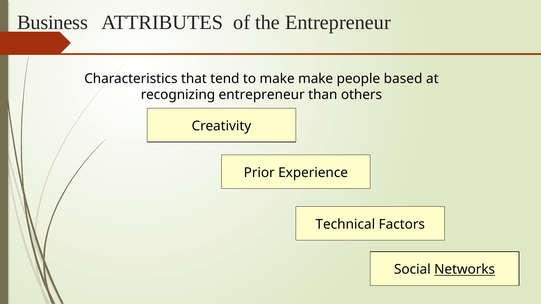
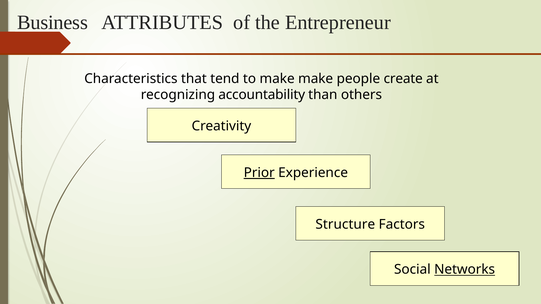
based: based -> create (403, 79)
recognizing entrepreneur: entrepreneur -> accountability (262, 95)
Prior underline: none -> present (259, 173)
Technical: Technical -> Structure (345, 225)
